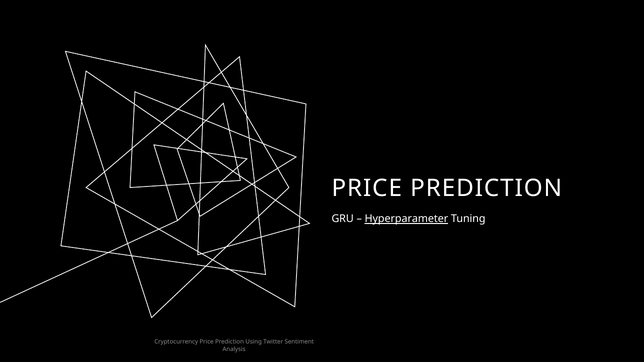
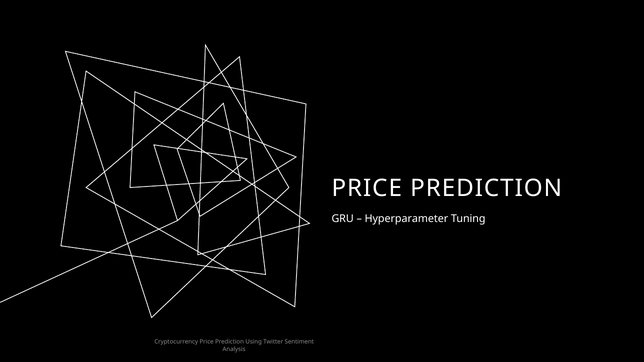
Hyperparameter underline: present -> none (406, 219)
